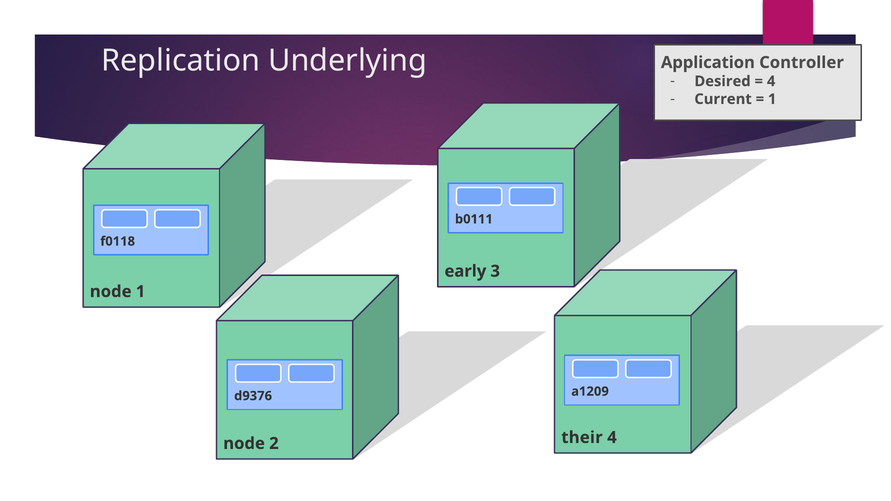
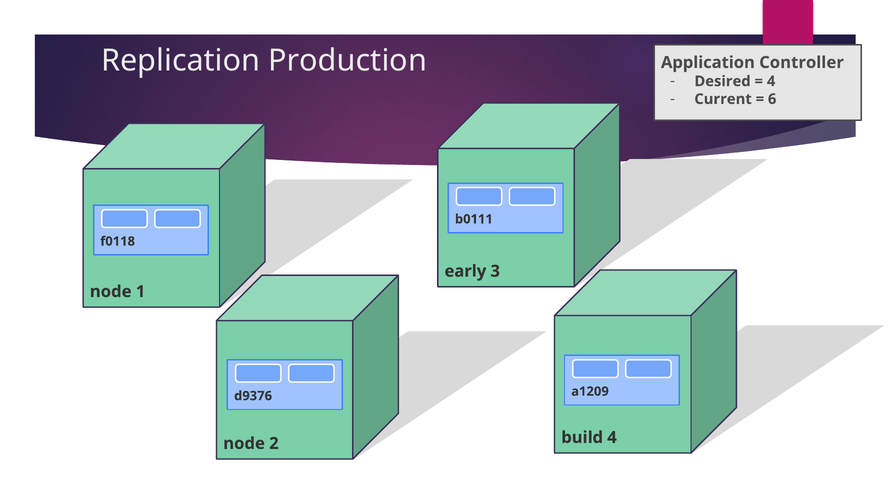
Underlying: Underlying -> Production (348, 61)
1: 1 -> 6 (772, 99)
their: their -> build (582, 438)
